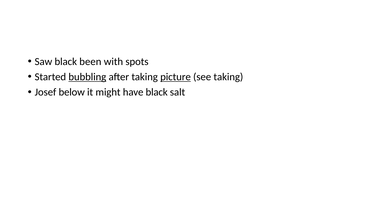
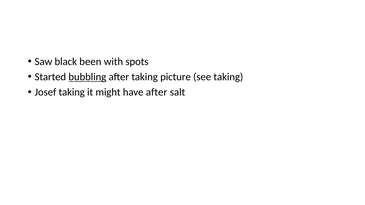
picture underline: present -> none (176, 77)
Josef below: below -> taking (72, 92)
have black: black -> after (157, 92)
